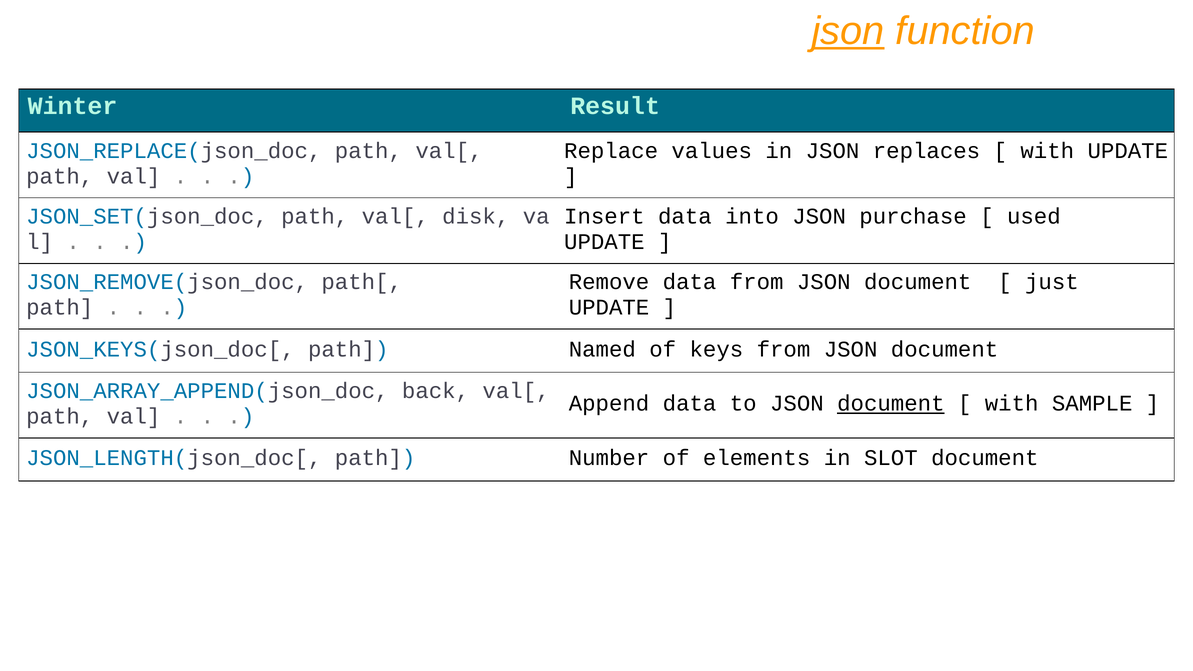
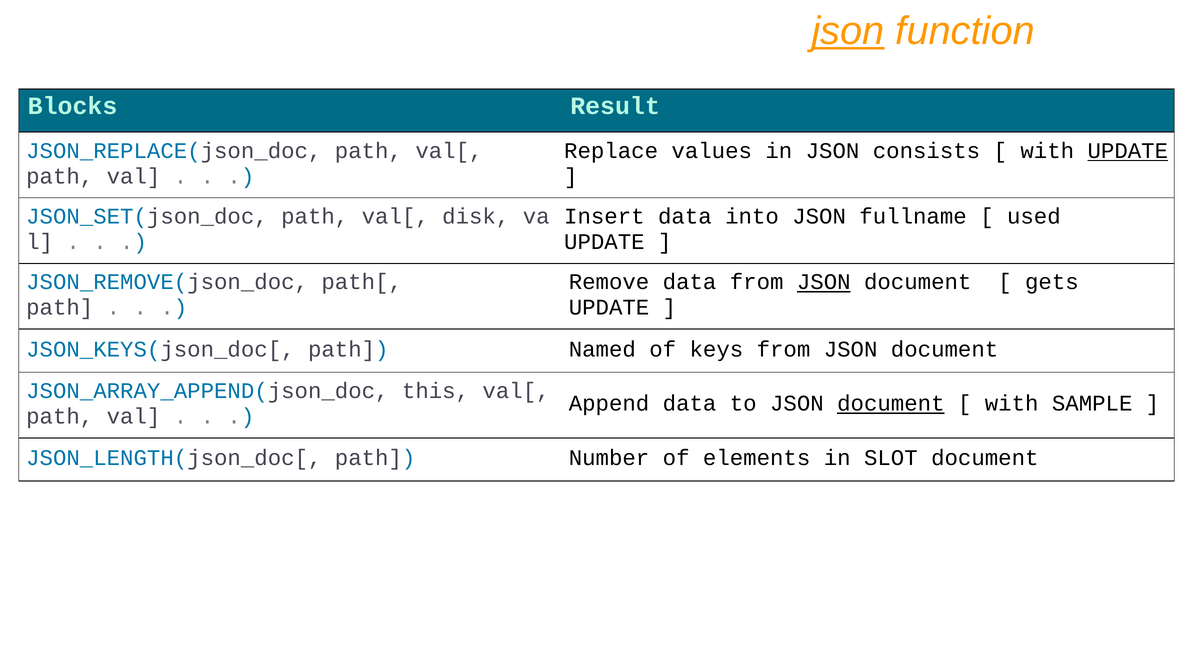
Winter: Winter -> Blocks (73, 106)
replaces: replaces -> consists (926, 151)
UPDATE underline: none -> present (1128, 151)
purchase: purchase -> fullname (913, 216)
JSON underline: none -> present (824, 282)
just: just -> gets (1052, 282)
back: back -> this (436, 391)
